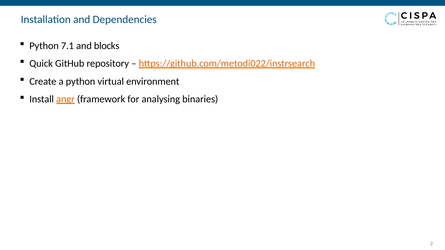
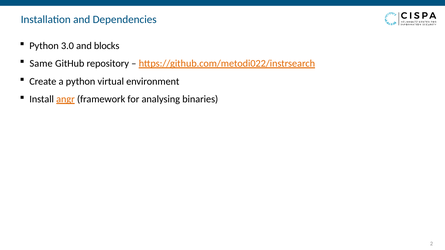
7.1: 7.1 -> 3.0 (67, 46)
Quick: Quick -> Same (41, 64)
